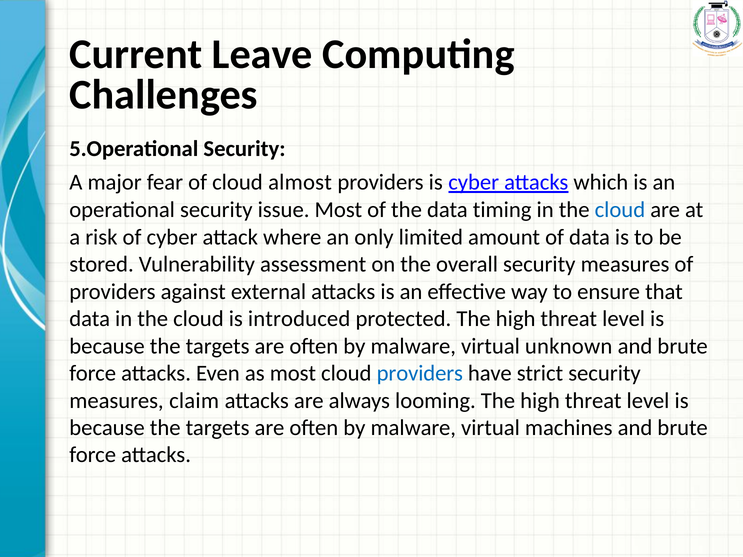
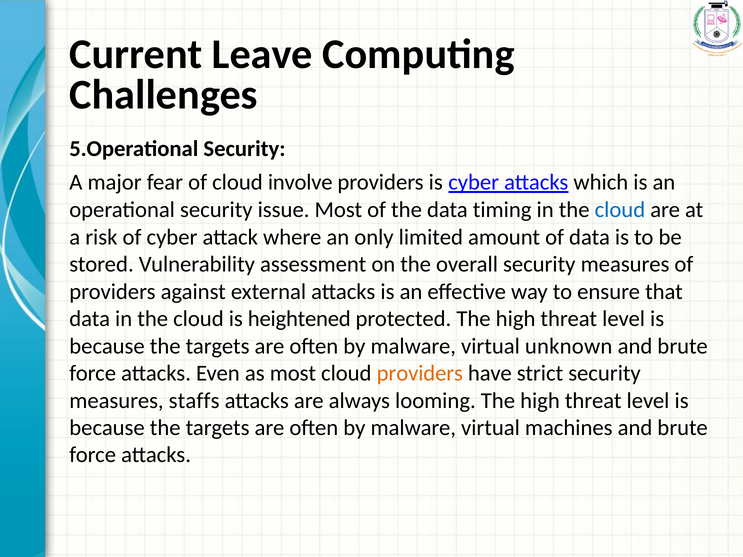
almost: almost -> involve (300, 182)
introduced: introduced -> heightened (299, 319)
providers colour: blue -> orange (420, 373)
claim: claim -> staffs (194, 401)
